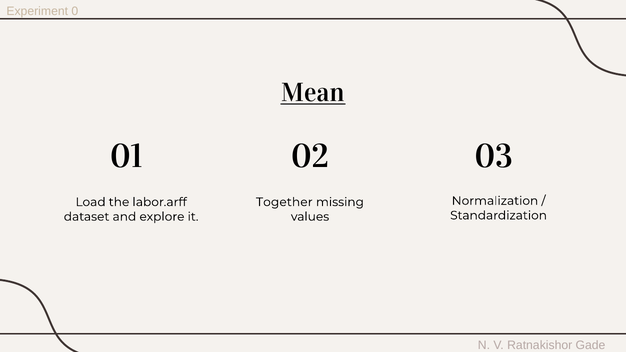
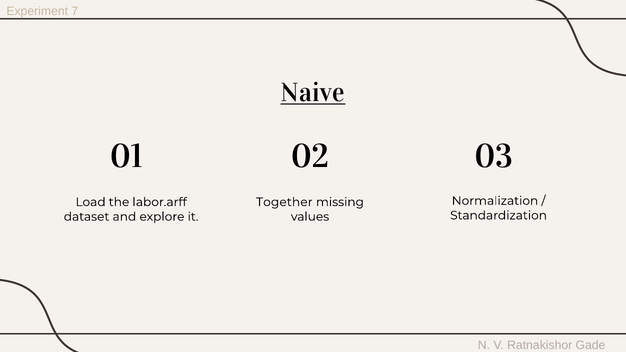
0: 0 -> 7 (75, 11)
Mean: Mean -> Naive (313, 93)
